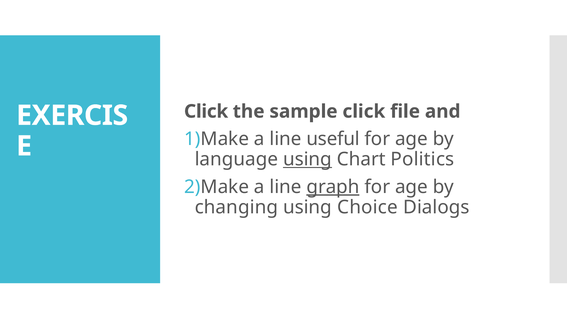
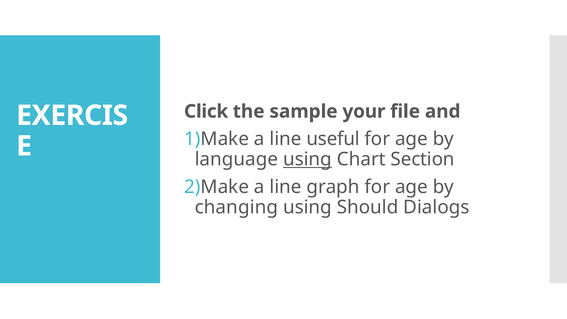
sample click: click -> your (364, 111)
Politics: Politics -> Section (423, 159)
graph underline: present -> none (333, 187)
Choice: Choice -> Should (368, 207)
